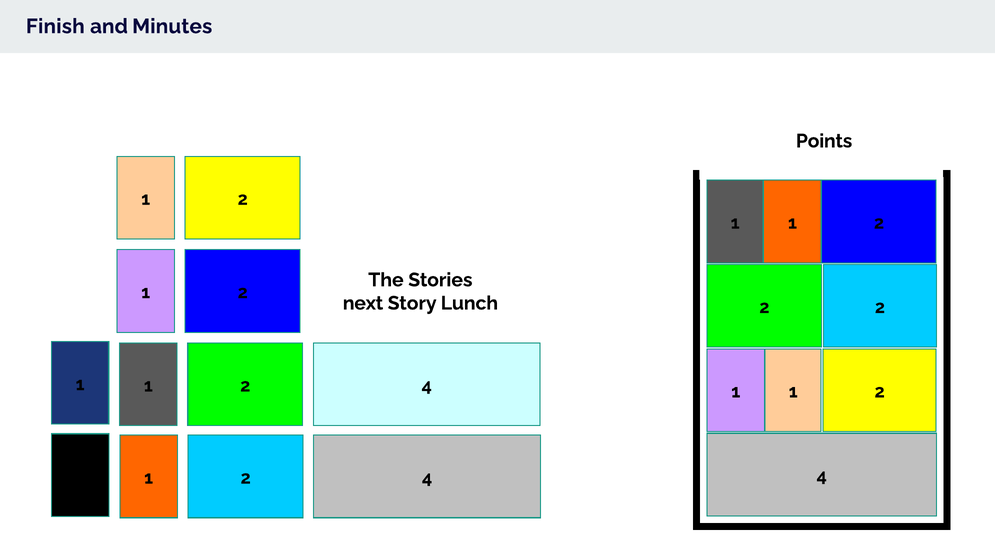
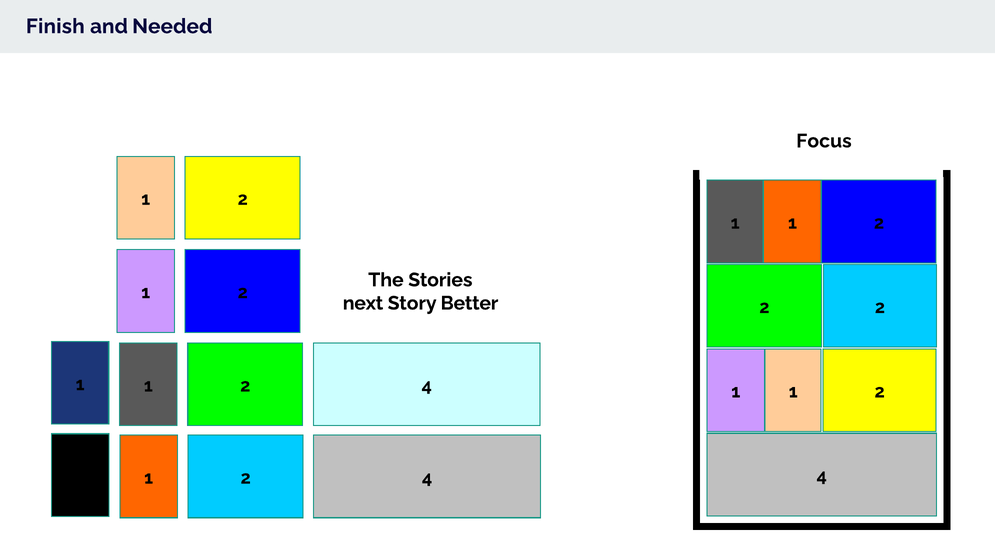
Minutes: Minutes -> Needed (172, 26)
Points: Points -> Focus (824, 141)
Lunch: Lunch -> Better (469, 303)
